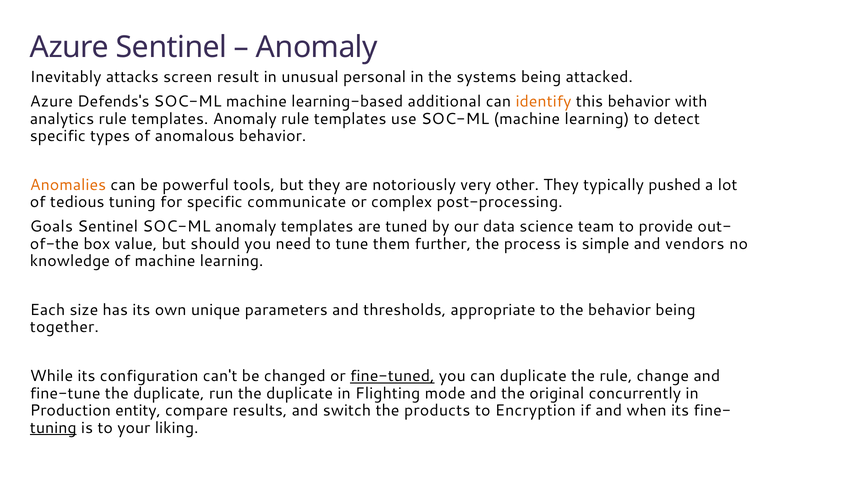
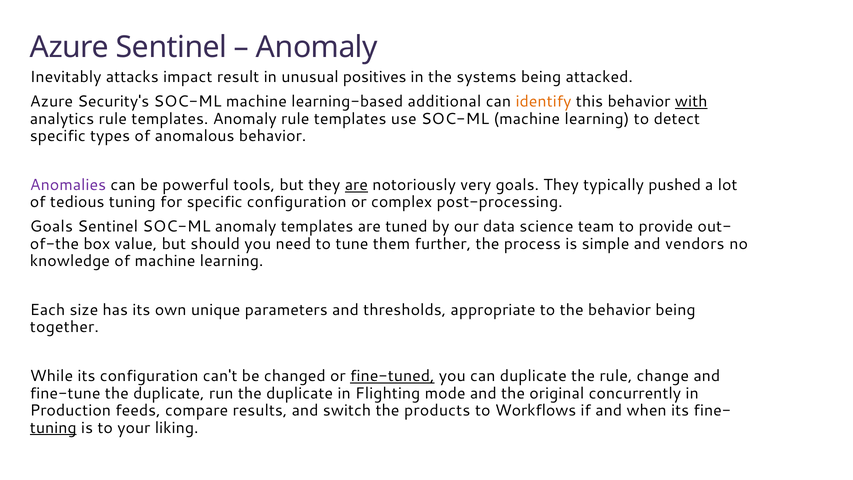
screen: screen -> impact (188, 77)
personal: personal -> positives (375, 77)
Defends's: Defends's -> Security's (113, 102)
with underline: none -> present (691, 102)
Anomalies colour: orange -> purple (68, 185)
are underline: none -> present (356, 185)
very other: other -> goals (517, 185)
specific communicate: communicate -> configuration (297, 202)
entity: entity -> feeds (138, 410)
Encryption: Encryption -> Workflows (536, 410)
